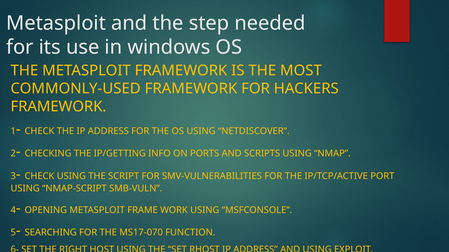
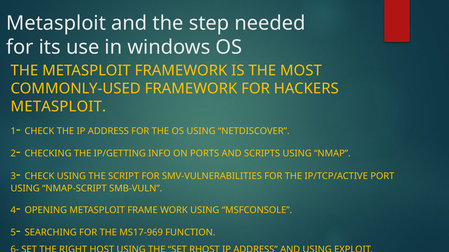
FRAMEWORK: FRAMEWORK -> METASPLOIT (58, 107)
MS17-070: MS17-070 -> MS17-969 (141, 233)
